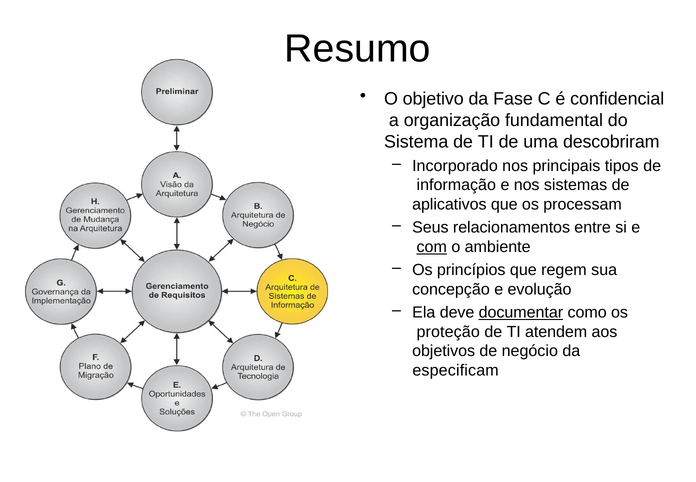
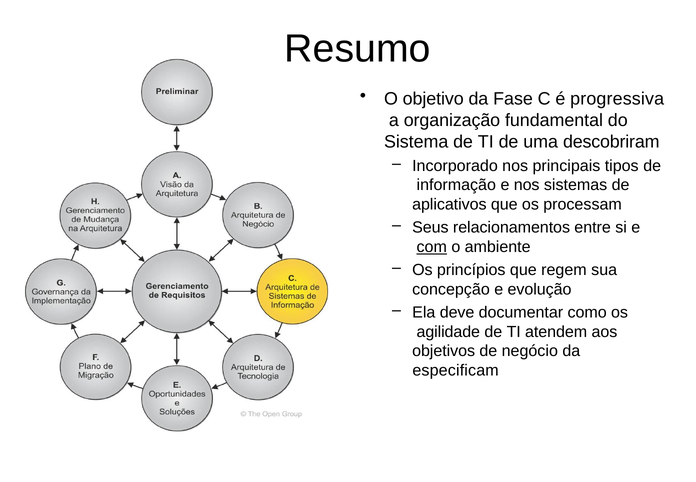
confidencial: confidencial -> progressiva (617, 99)
documentar underline: present -> none (521, 312)
proteção: proteção -> agilidade (448, 332)
